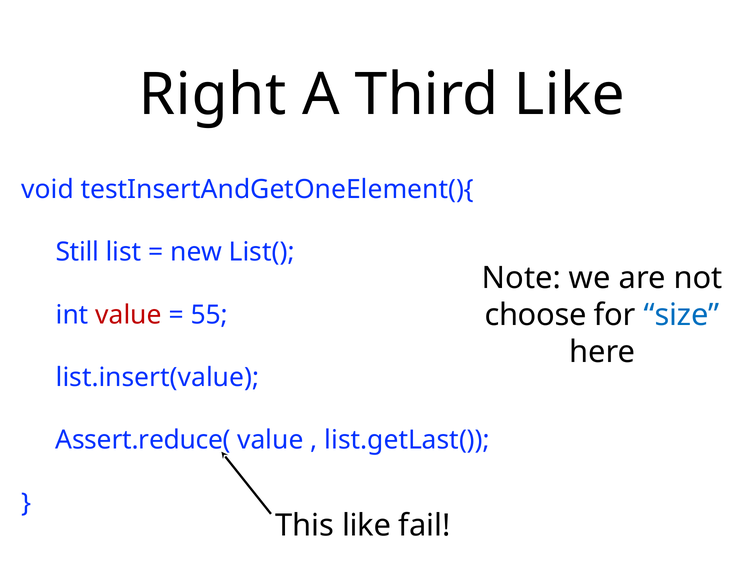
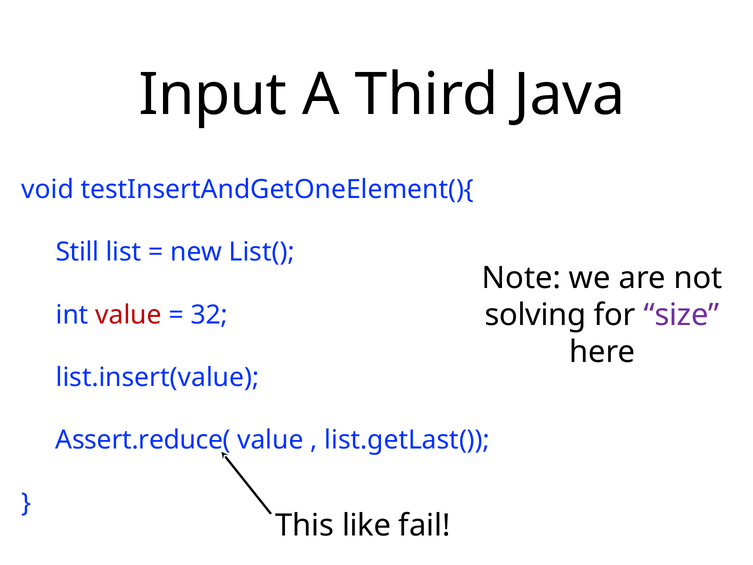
Right: Right -> Input (213, 95)
Third Like: Like -> Java (569, 95)
choose: choose -> solving (536, 315)
size colour: blue -> purple (682, 315)
55: 55 -> 32 (209, 315)
